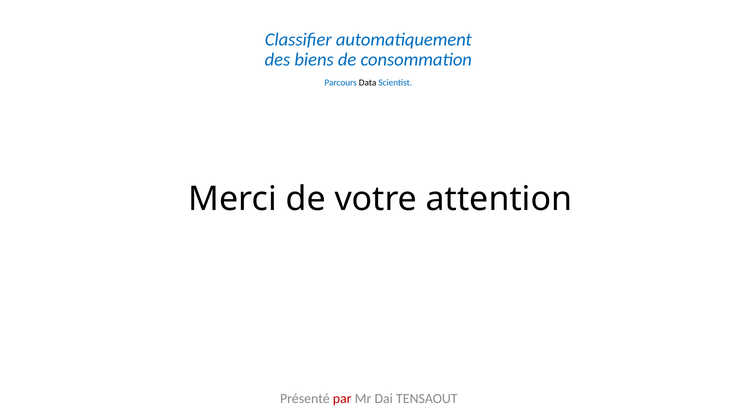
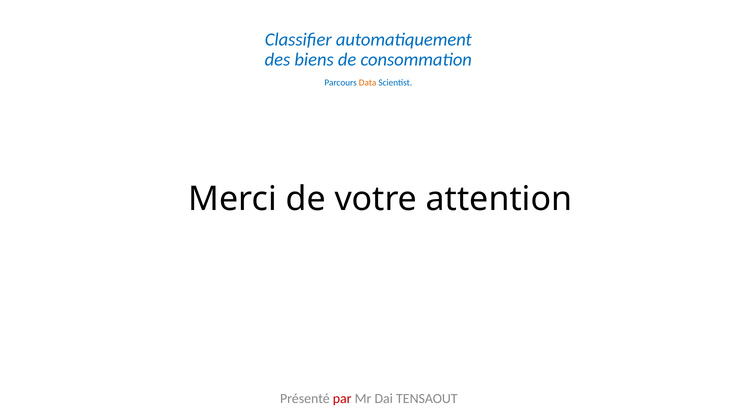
Data colour: black -> orange (368, 83)
